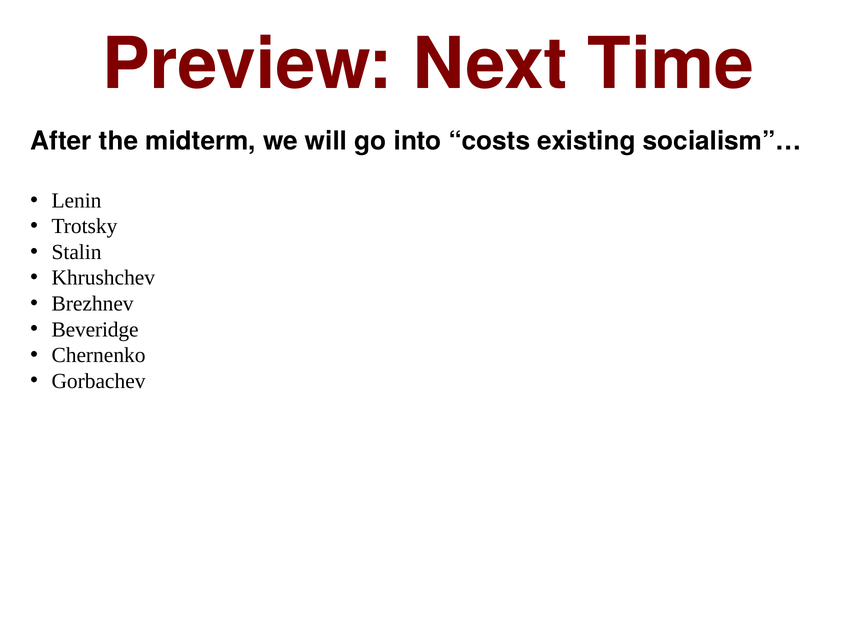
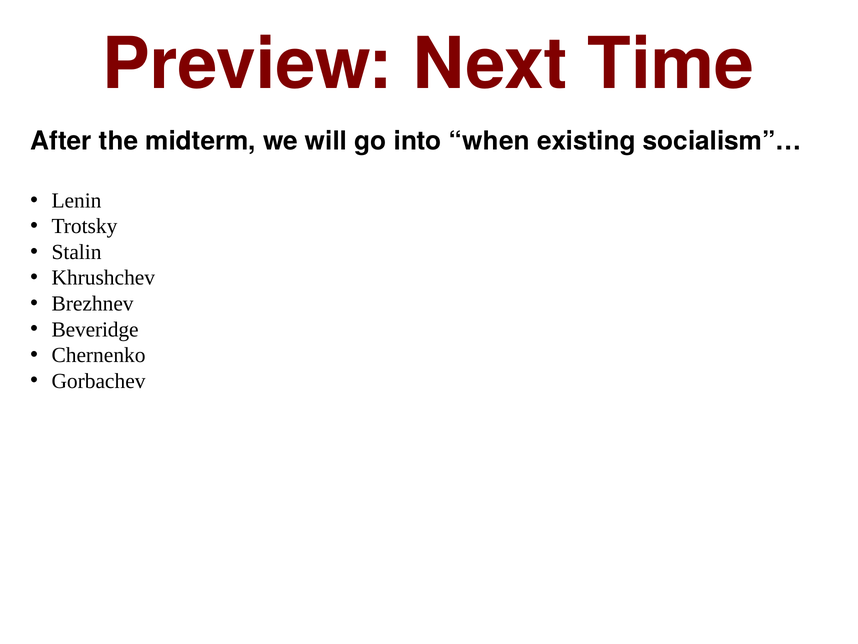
costs: costs -> when (489, 141)
